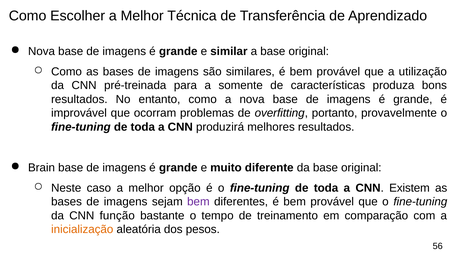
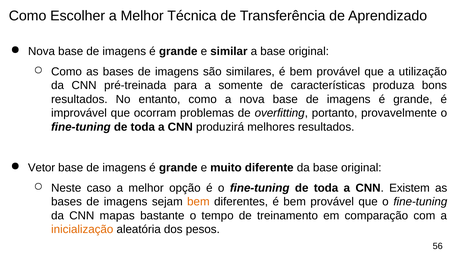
Brain: Brain -> Vetor (42, 168)
bem colour: purple -> orange (198, 202)
função: função -> mapas (117, 216)
